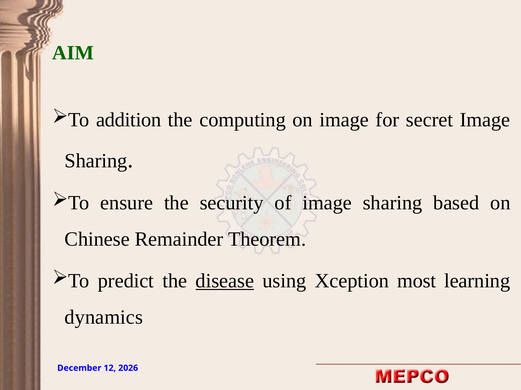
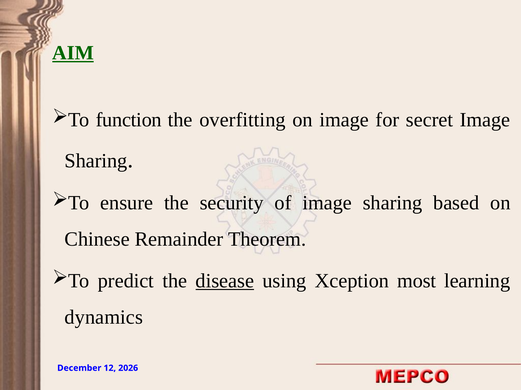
AIM underline: none -> present (73, 53)
addition: addition -> function (129, 120)
computing: computing -> overfitting (243, 120)
